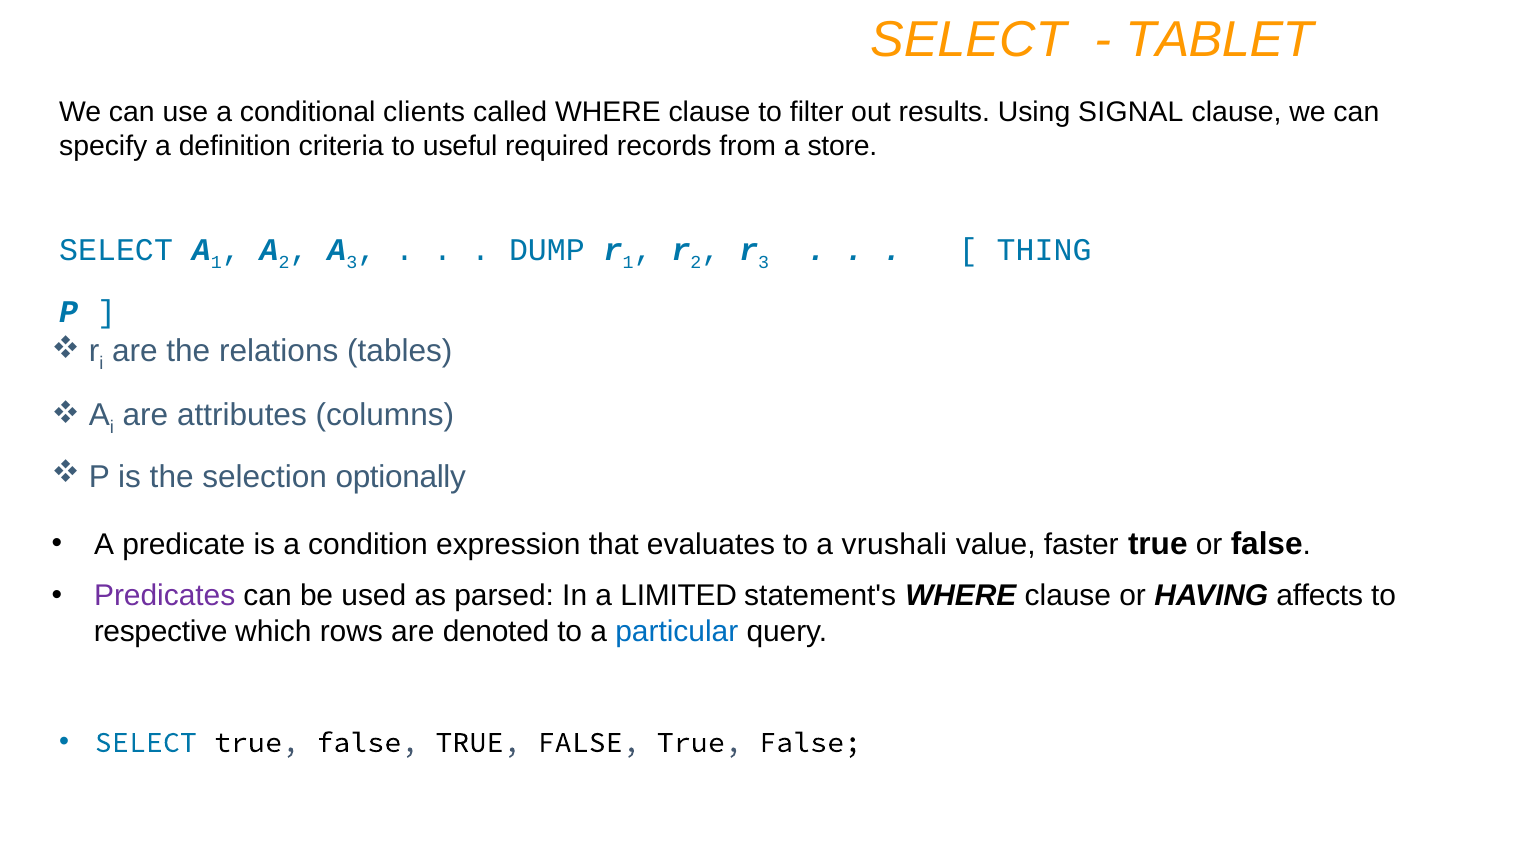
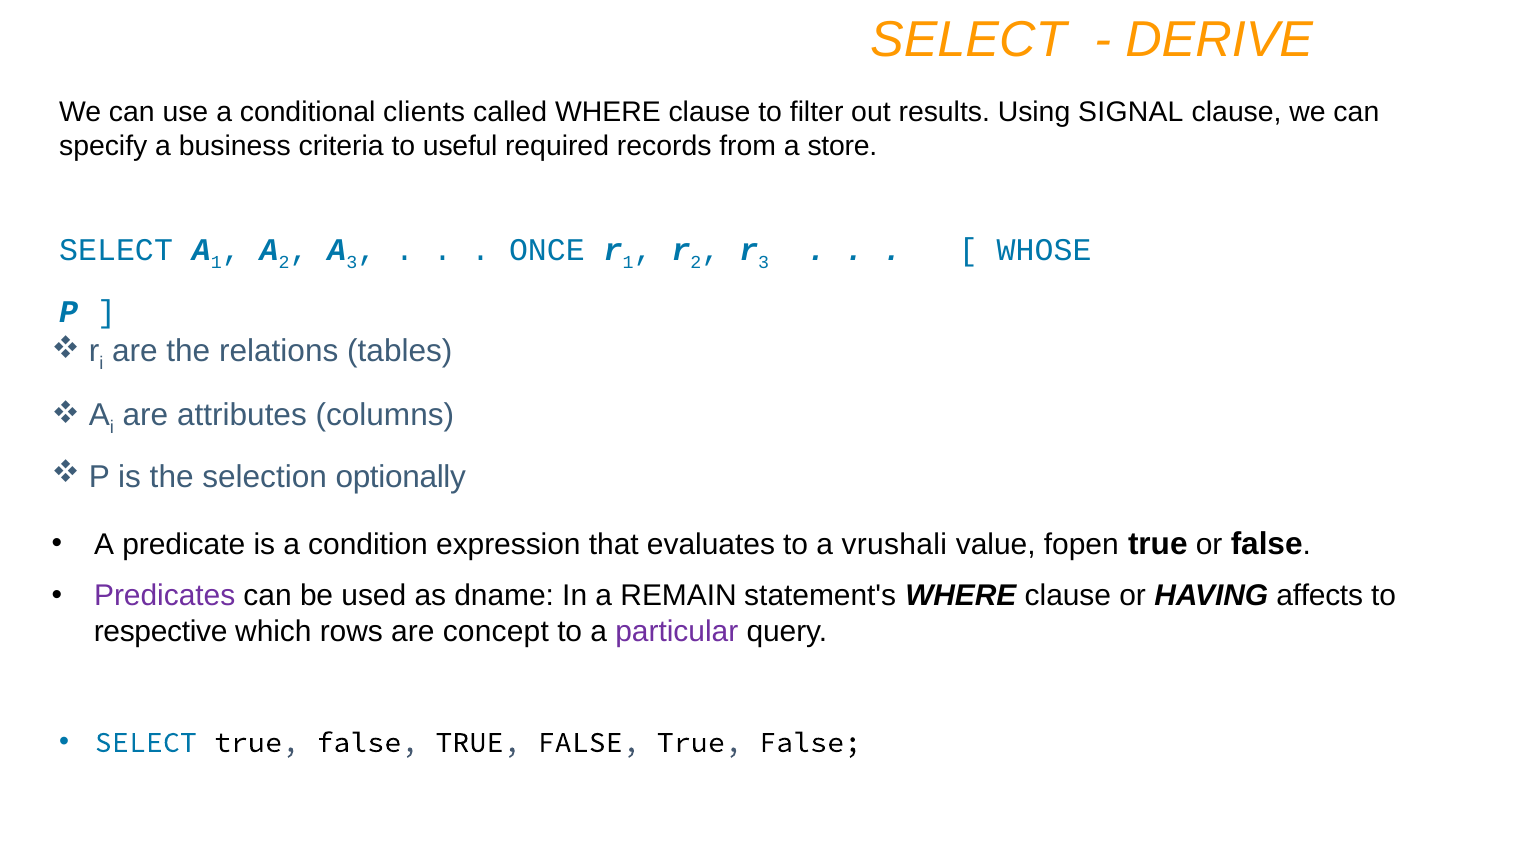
TABLET: TABLET -> DERIVE (1219, 39)
definition: definition -> business (235, 146)
DUMP: DUMP -> ONCE (547, 250)
THING: THING -> WHOSE (1044, 250)
faster: faster -> fopen (1081, 545)
parsed: parsed -> dname (504, 596)
LIMITED: LIMITED -> REMAIN (679, 596)
denoted: denoted -> concept (496, 632)
particular colour: blue -> purple (677, 632)
